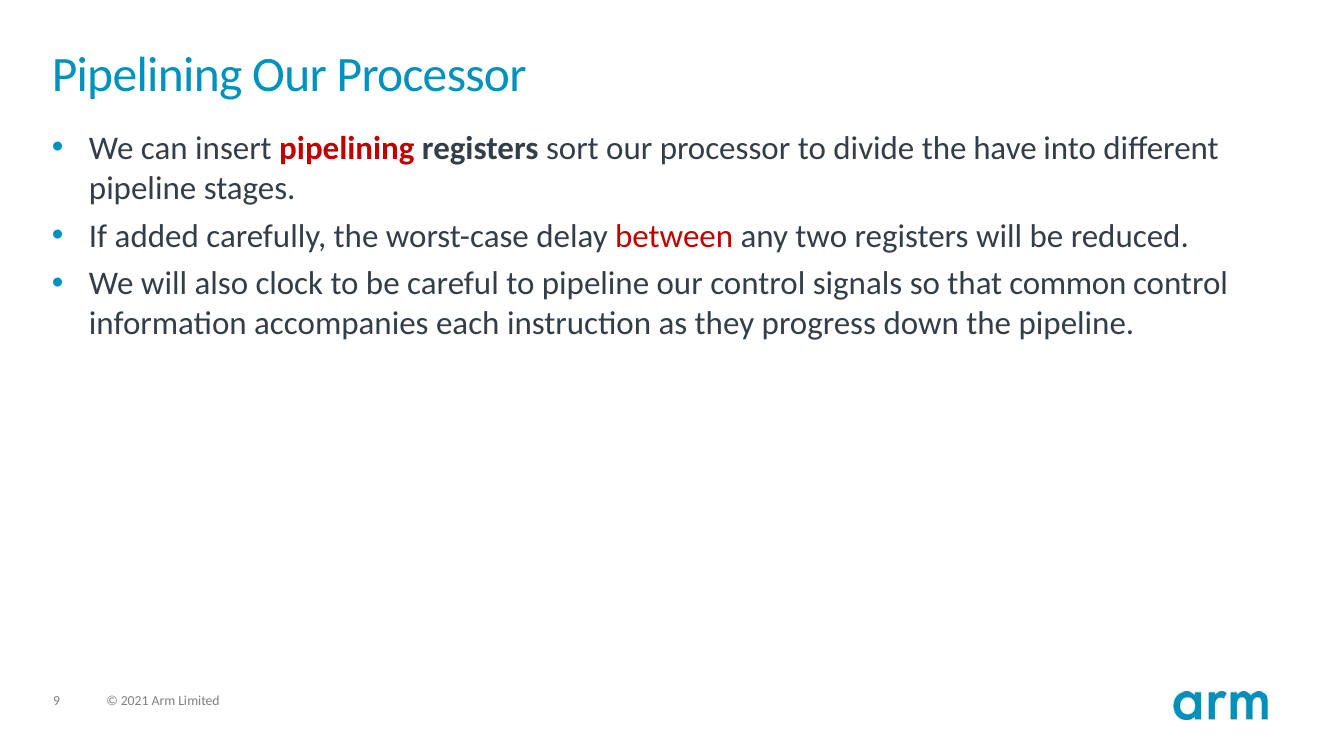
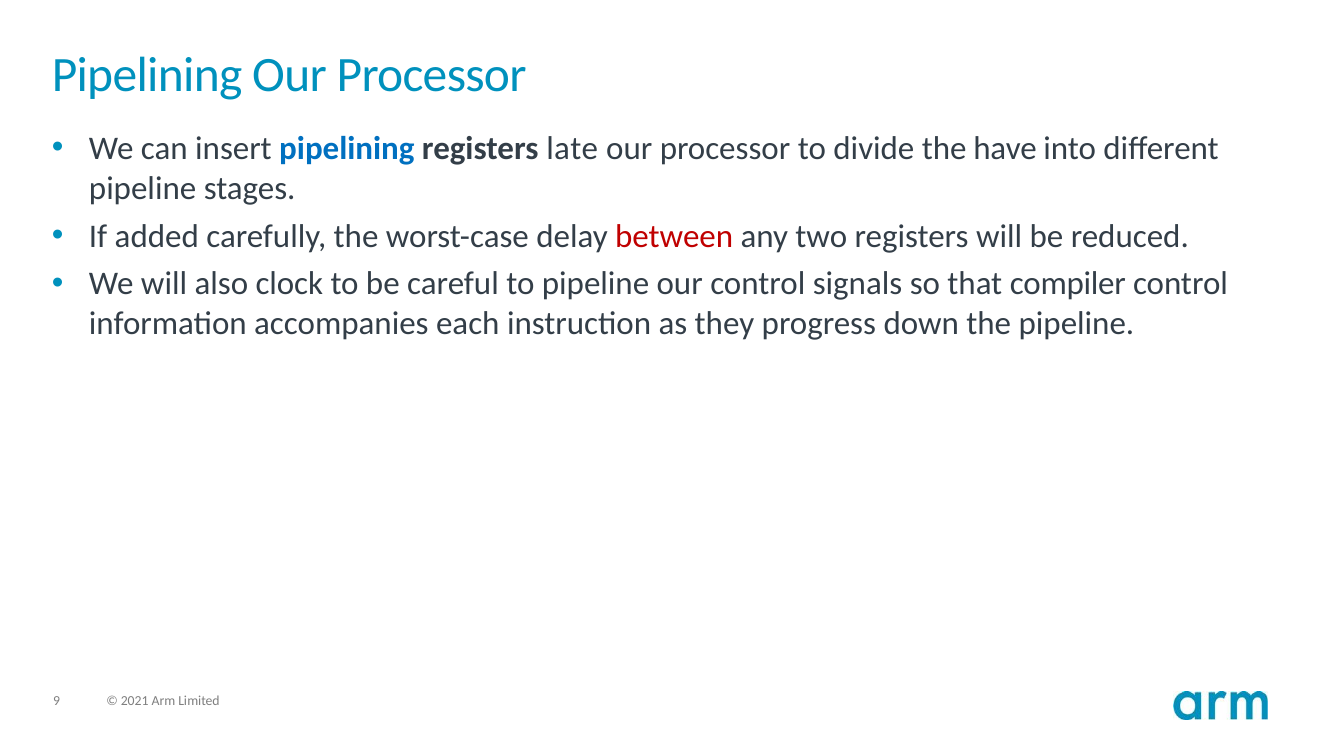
pipelining colour: red -> blue (347, 149)
sort: sort -> late (572, 149)
common: common -> compiler (1068, 284)
